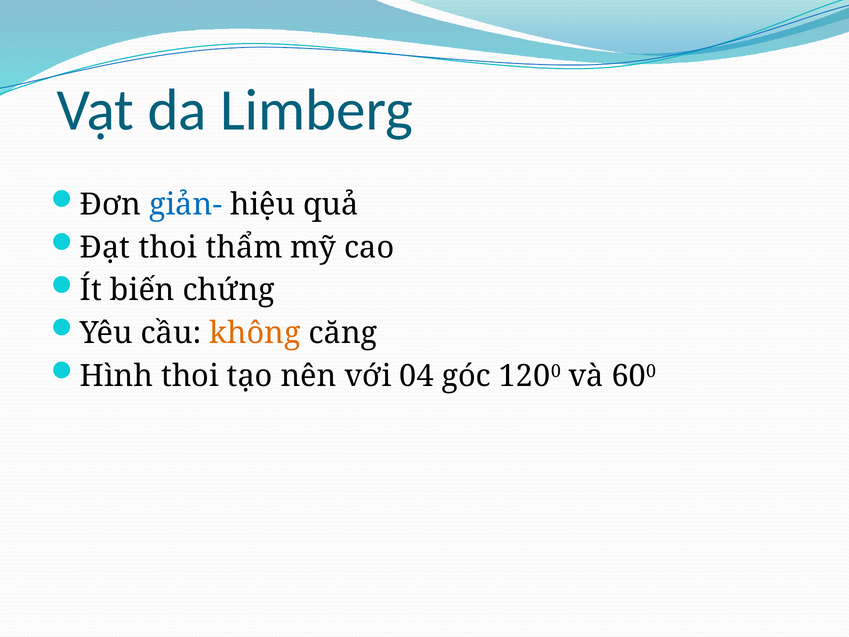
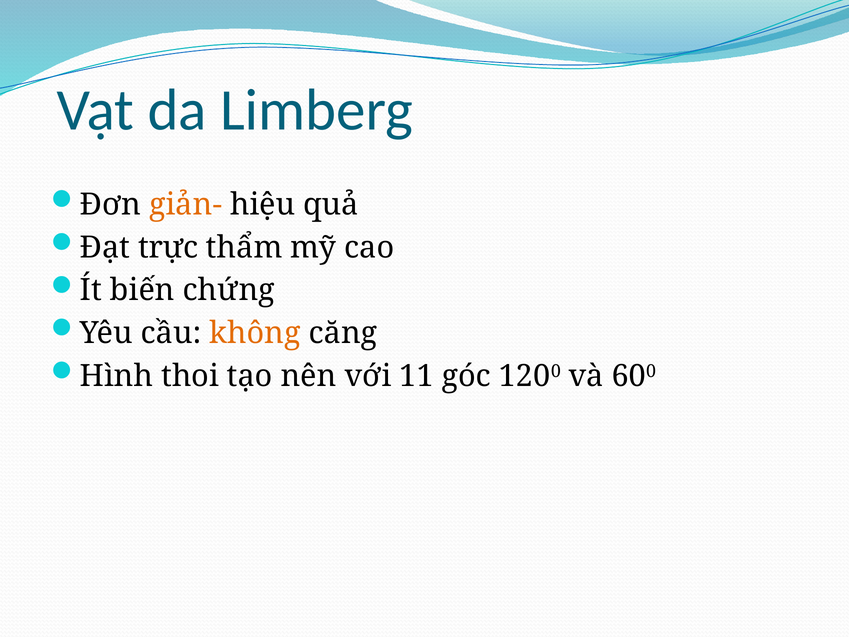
giản- colour: blue -> orange (186, 204)
Đạt thoi: thoi -> trực (168, 247)
04: 04 -> 11 (417, 376)
